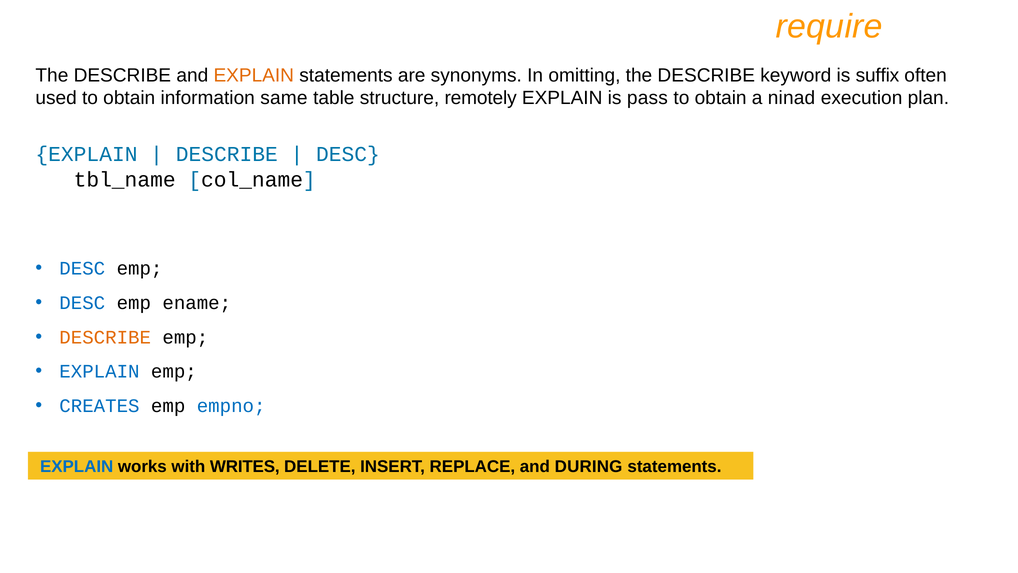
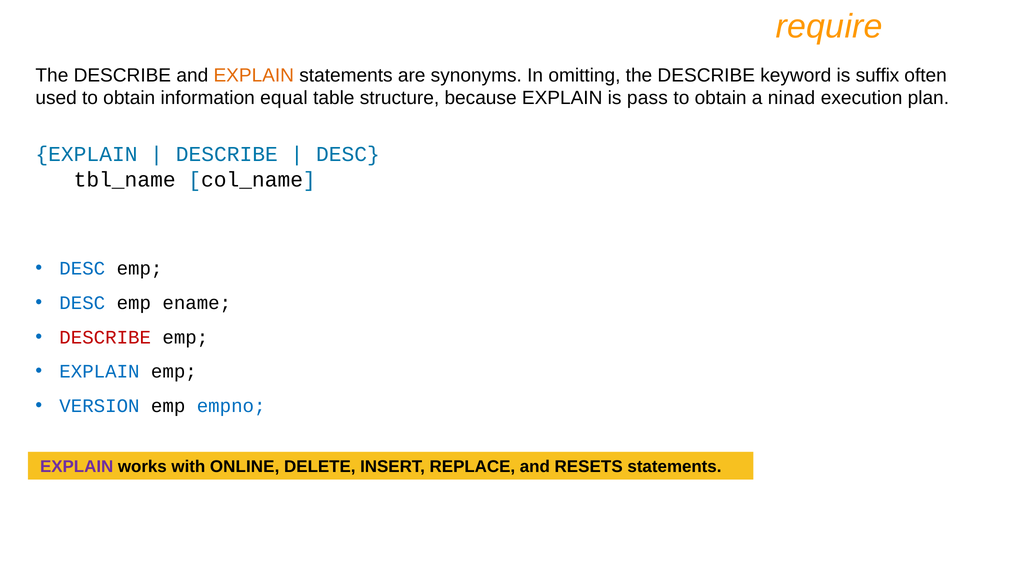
same: same -> equal (284, 98)
remotely: remotely -> because (481, 98)
DESCRIBE colour: orange -> red (105, 337)
CREATES: CREATES -> VERSION (99, 406)
EXPLAIN colour: blue -> purple (77, 467)
WRITES: WRITES -> ONLINE (245, 467)
DURING: DURING -> RESETS (589, 467)
